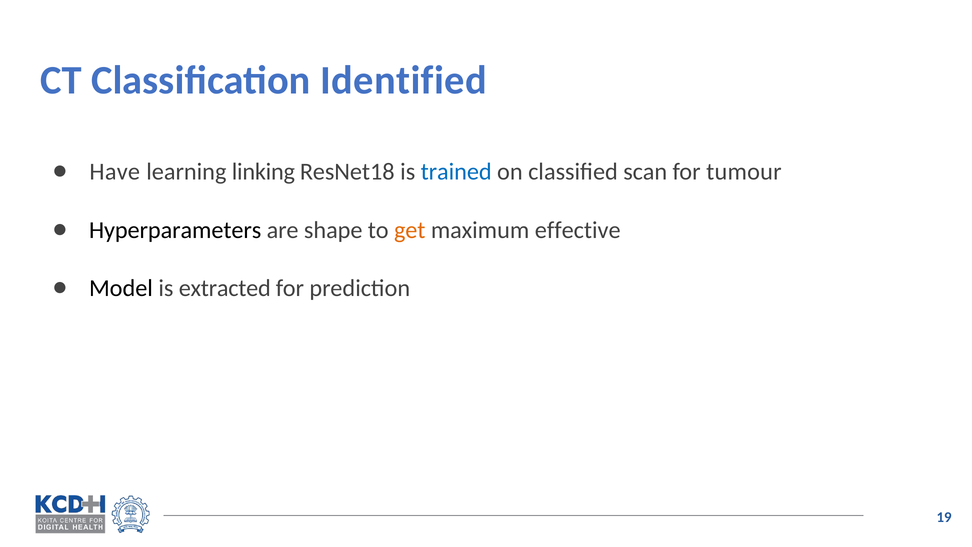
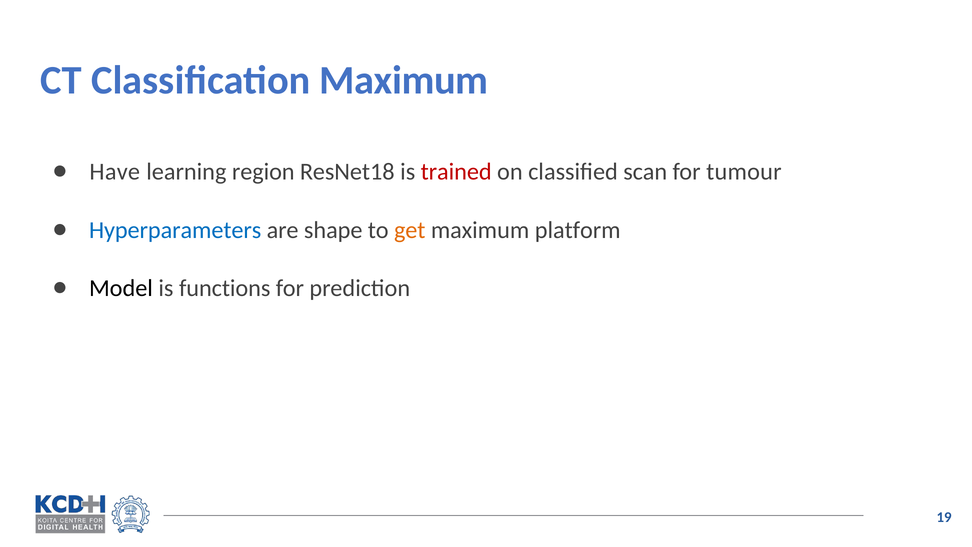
Classification Identified: Identified -> Maximum (404, 81)
linking: linking -> region (263, 172)
trained colour: blue -> red (456, 172)
Hyperparameters colour: black -> blue (175, 230)
effective: effective -> platform (578, 230)
extracted: extracted -> functions (225, 288)
